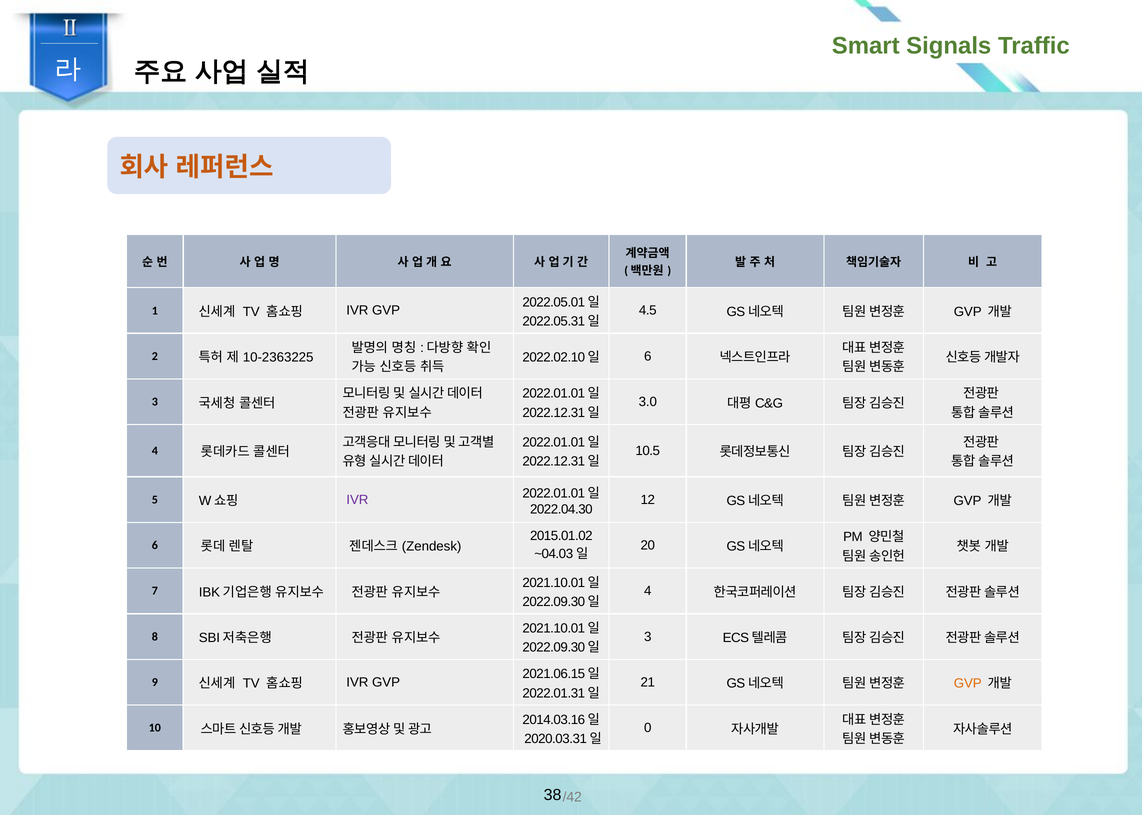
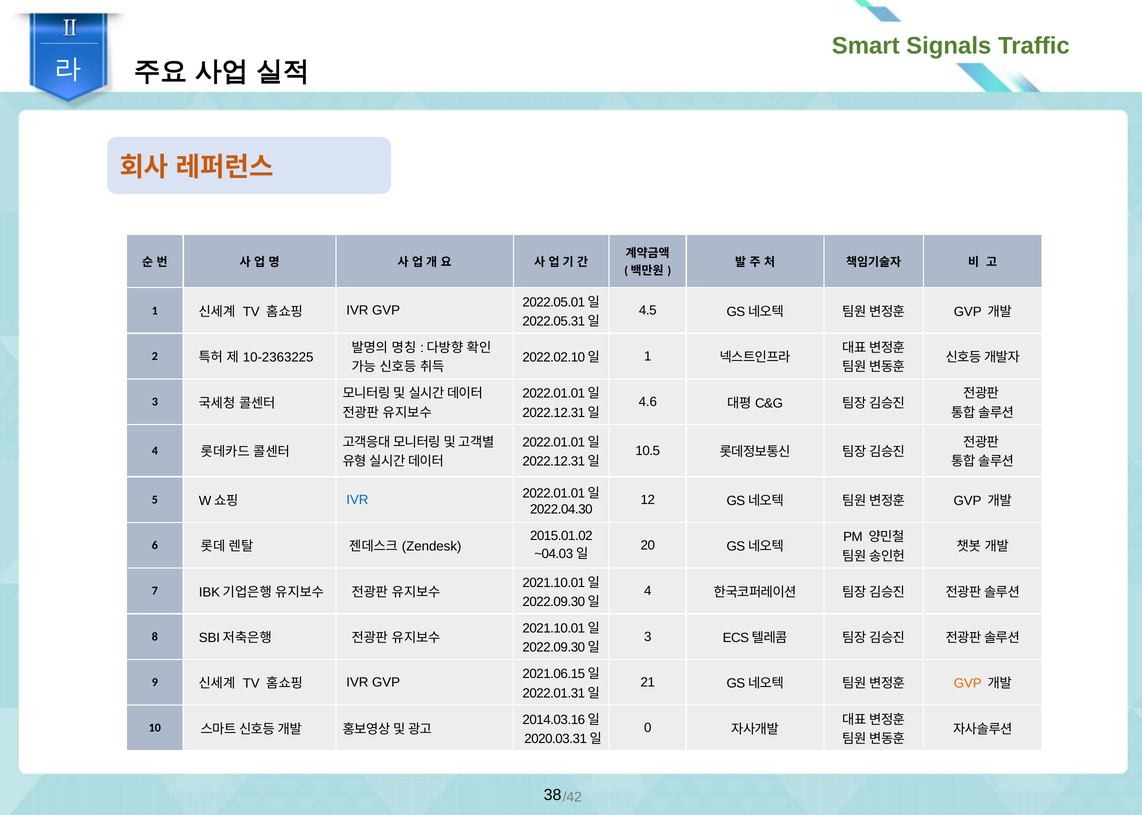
6: 6 -> 1 (648, 356)
3.0: 3.0 -> 4.6 (648, 402)
IVR colour: purple -> blue (357, 500)
